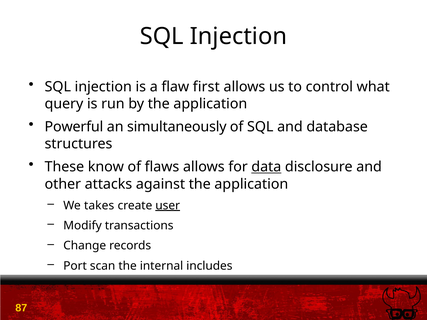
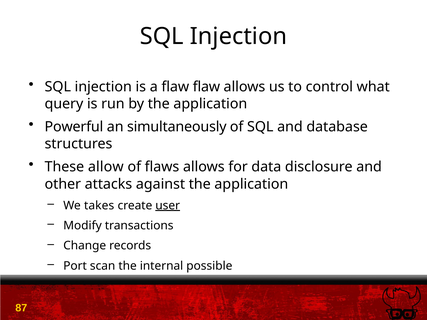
flaw first: first -> flaw (206, 87)
know: know -> allow (106, 167)
data underline: present -> none (266, 167)
includes: includes -> possible (209, 266)
